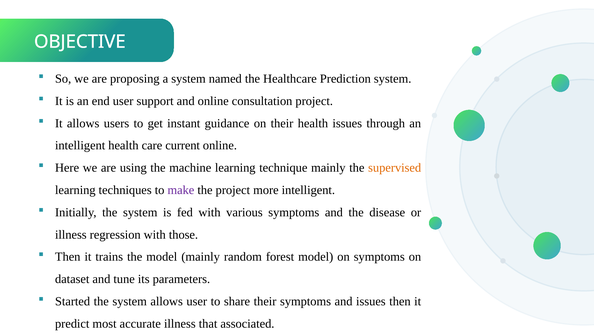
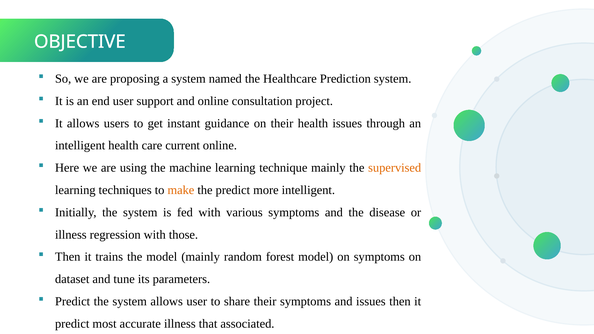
make colour: purple -> orange (181, 190)
the project: project -> predict (233, 190)
Started: Started -> Predict (73, 302)
